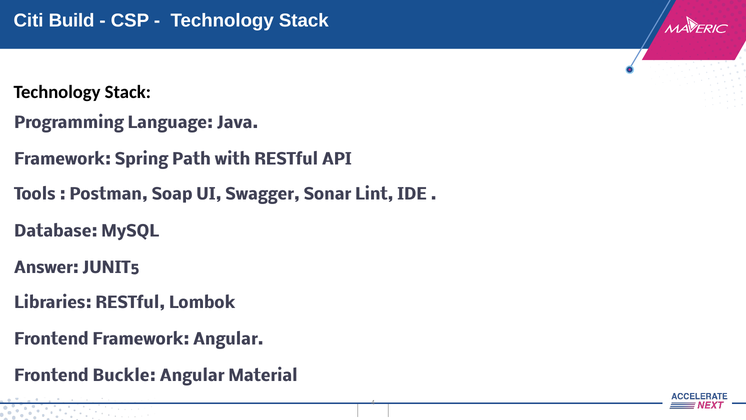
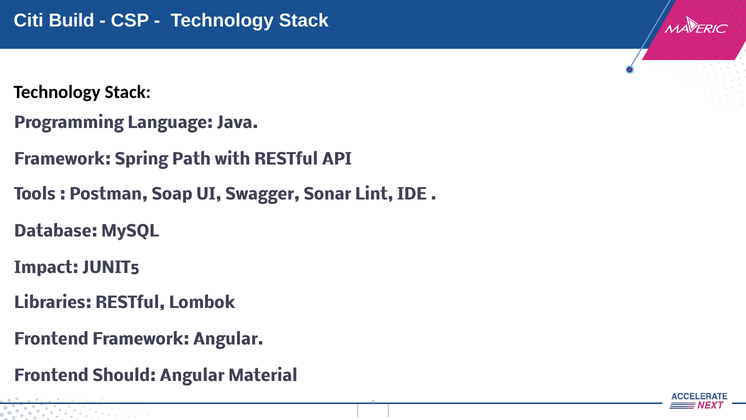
Answer: Answer -> Impact (46, 268)
Buckle: Buckle -> Should (124, 376)
